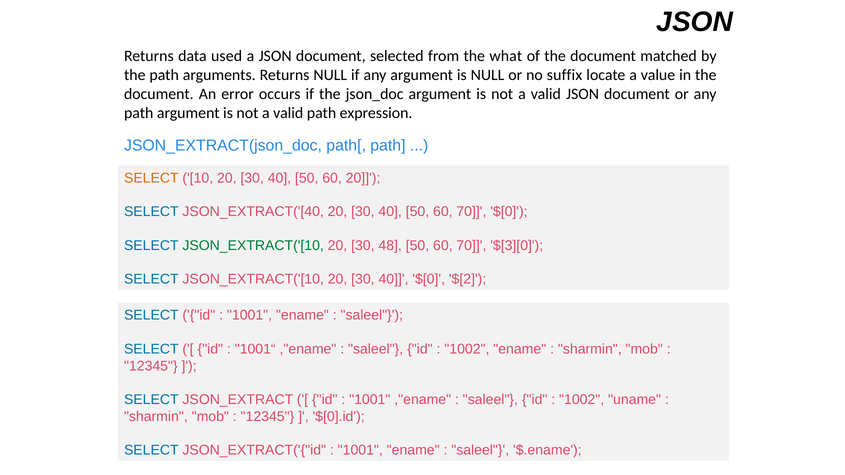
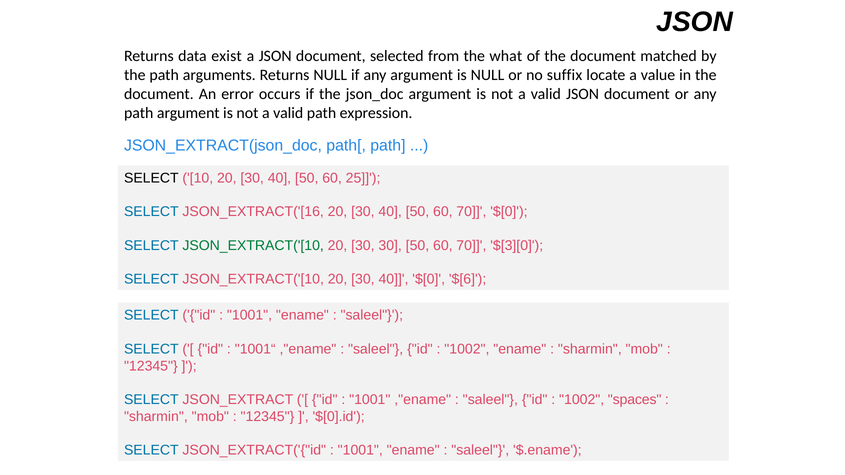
used: used -> exist (227, 56)
SELECT colour: orange -> black (151, 178)
60 20: 20 -> 25 (363, 178)
JSON_EXTRACT('[40: JSON_EXTRACT('[40 -> JSON_EXTRACT('[16 (253, 212)
30 48: 48 -> 30 (390, 246)
$[2: $[2 -> $[6 (468, 279)
uname: uname -> spaces (635, 400)
